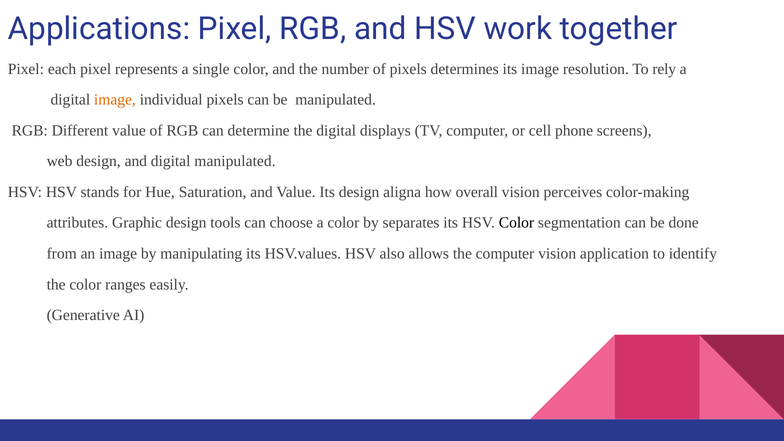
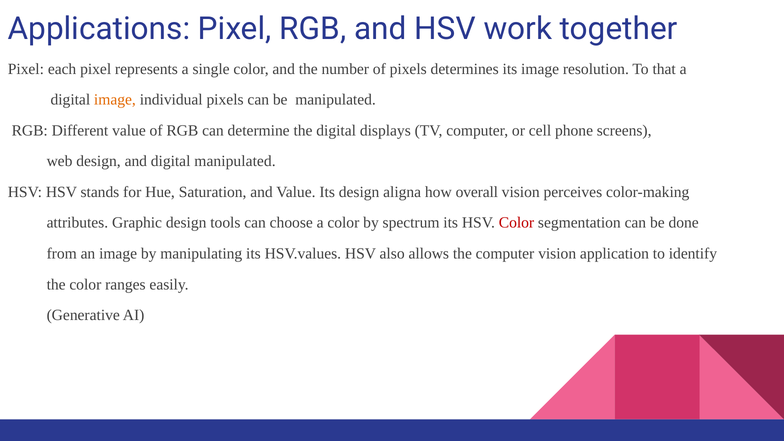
rely: rely -> that (664, 69)
separates: separates -> spectrum (411, 223)
Color colour: black -> red (516, 223)
